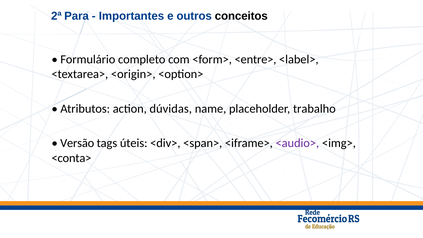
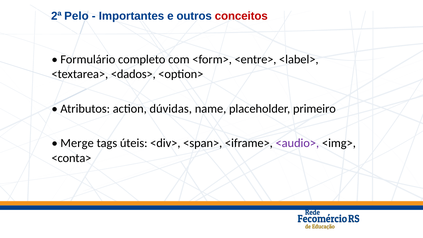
Para: Para -> Pelo (76, 16)
conceitos colour: black -> red (241, 16)
<origin>: <origin> -> <dados> (133, 74)
trabalho: trabalho -> primeiro (314, 109)
Versão: Versão -> Merge (77, 143)
